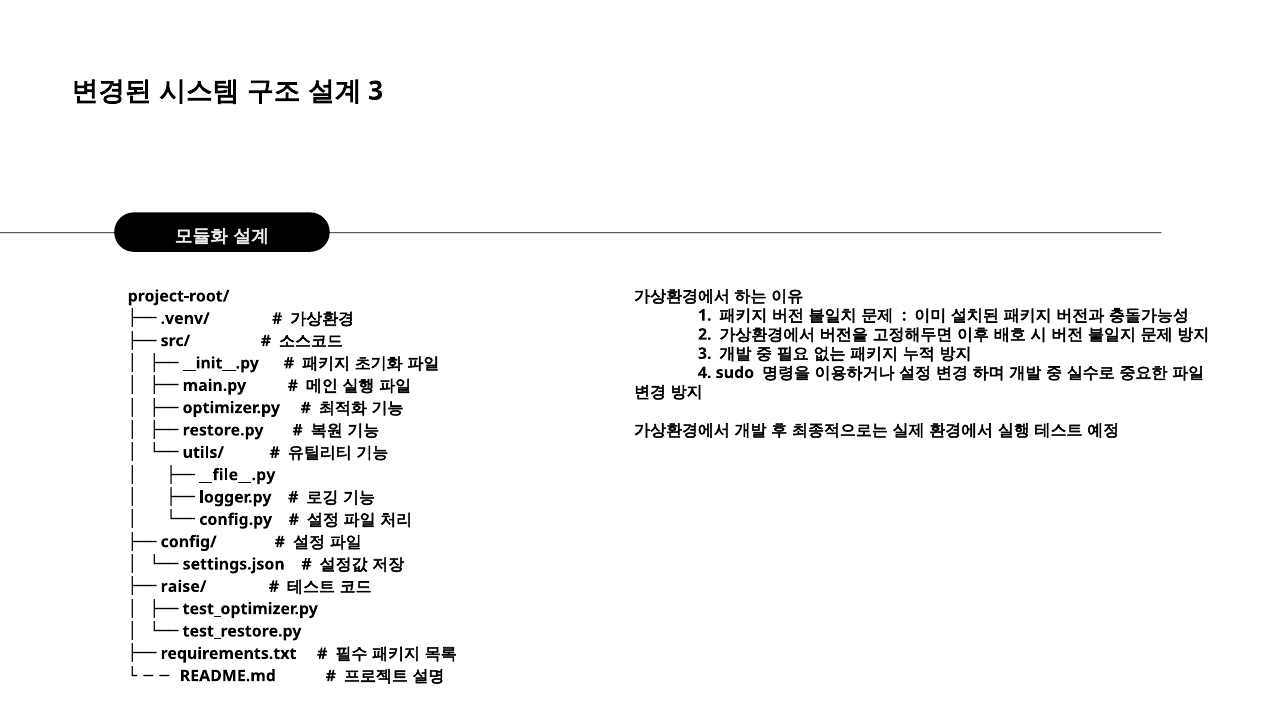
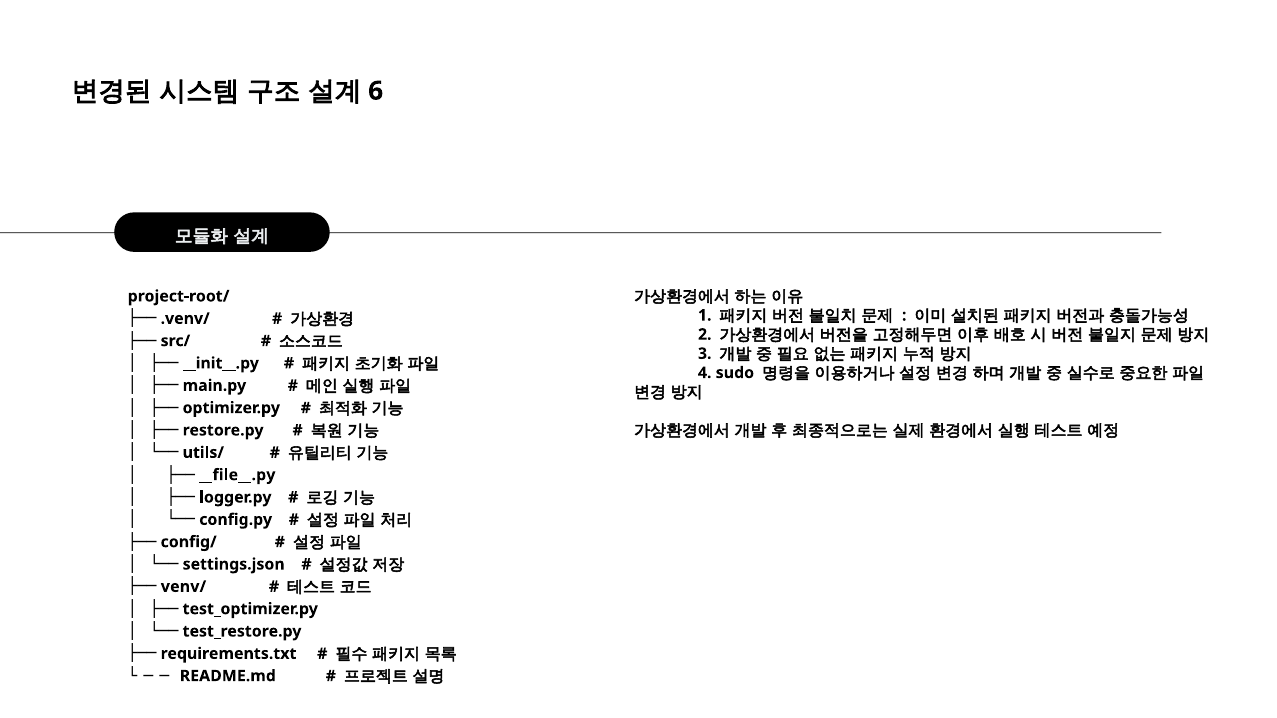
3: 3 -> 6 (376, 91)
raise/: raise/ -> venv/ (183, 587)
